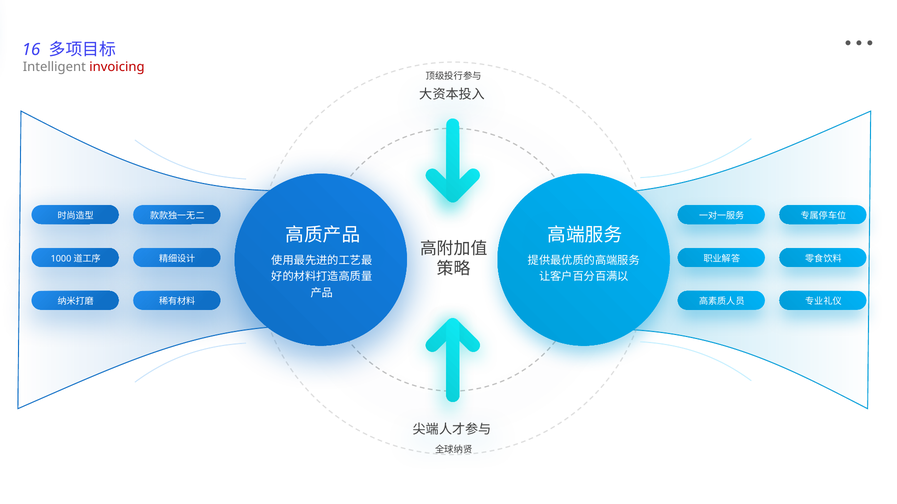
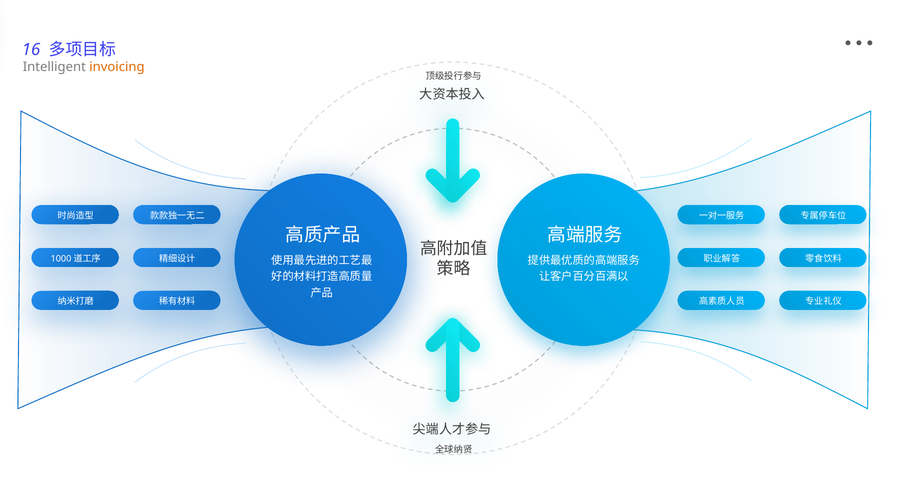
invoicing colour: red -> orange (117, 67)
